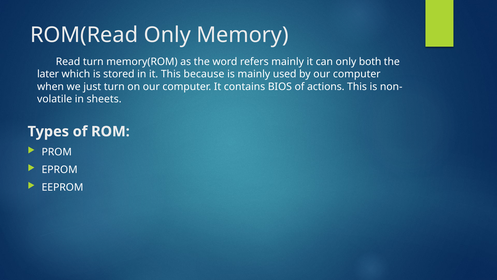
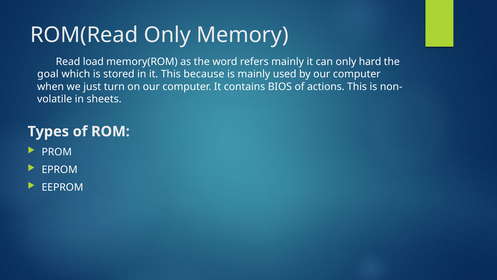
Read turn: turn -> load (93, 62)
both: both -> hard (370, 62)
later: later -> goal (48, 74)
